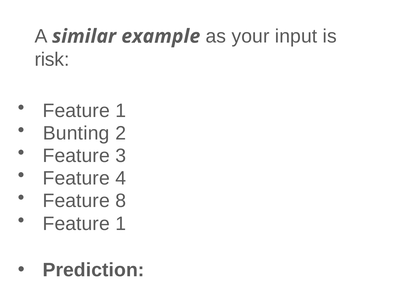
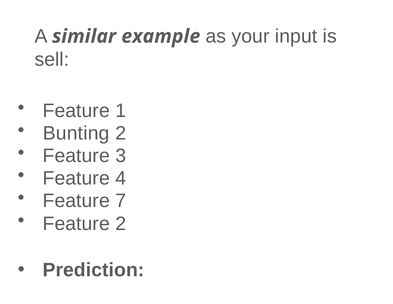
risk: risk -> sell (52, 59)
8: 8 -> 7 (121, 201)
1: 1 -> 2 (121, 223)
